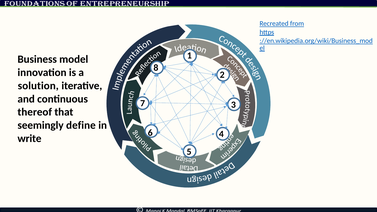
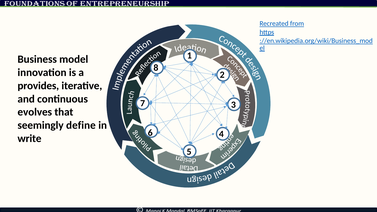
solution: solution -> provides (38, 86)
thereof: thereof -> evolves (35, 112)
